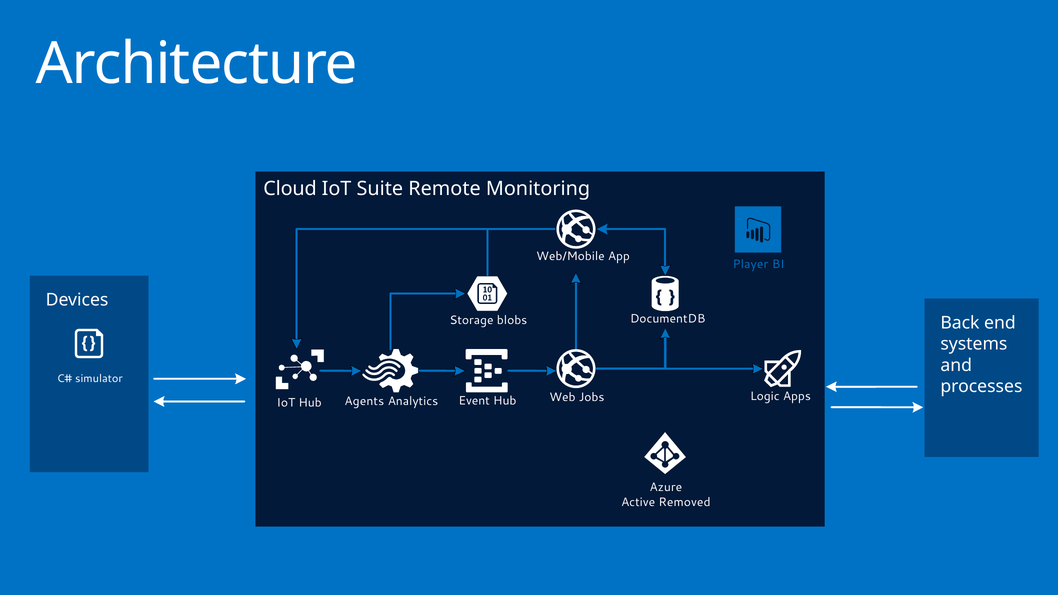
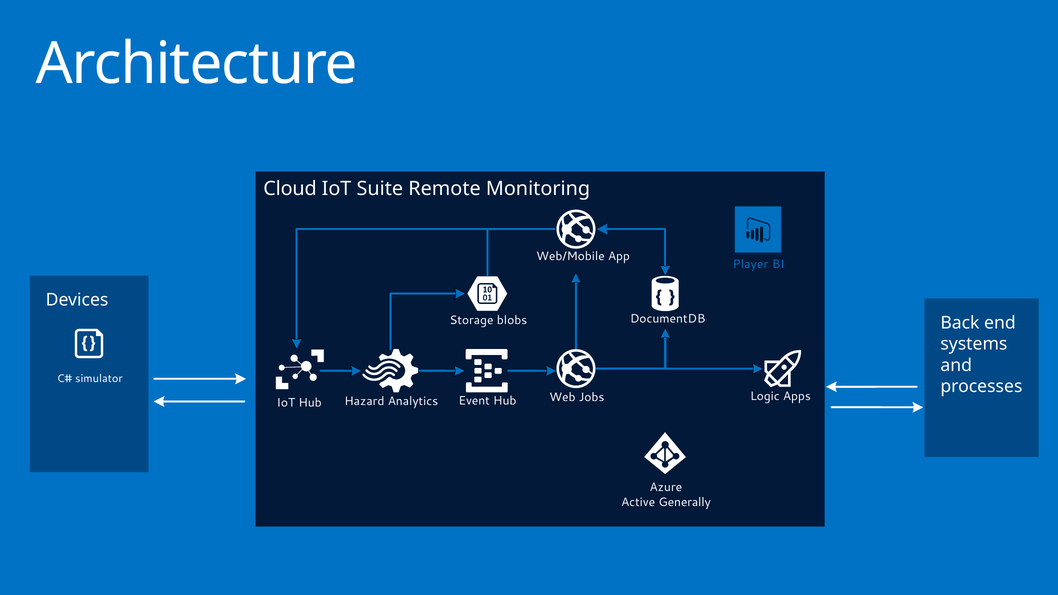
Agents: Agents -> Hazard (364, 401)
Removed: Removed -> Generally (685, 502)
